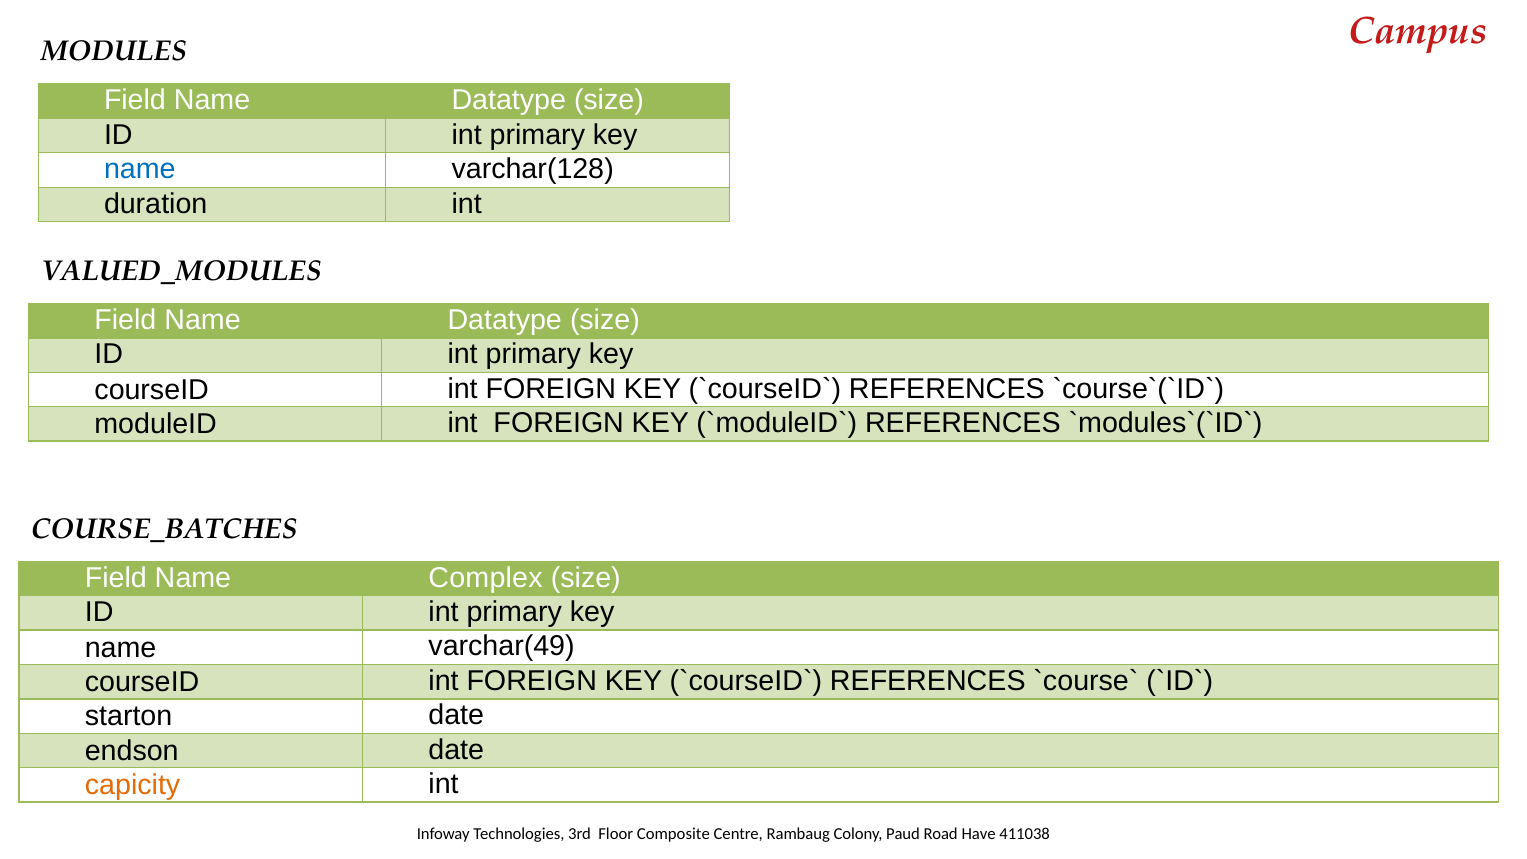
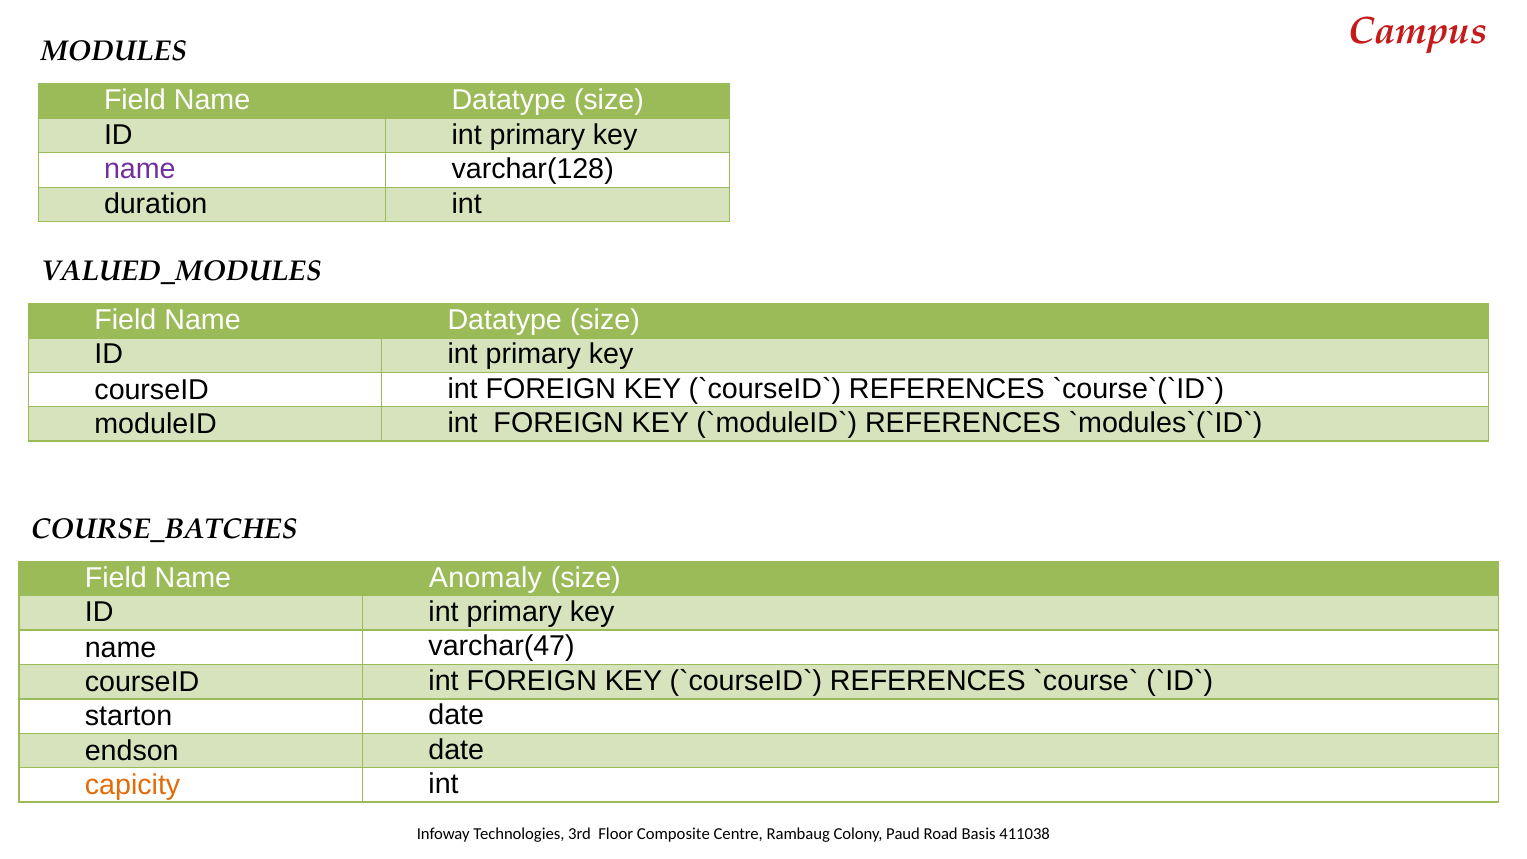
name colour: blue -> purple (140, 169)
Complex: Complex -> Anomaly (486, 578)
varchar(49: varchar(49 -> varchar(47 (502, 647)
Have: Have -> Basis (979, 834)
